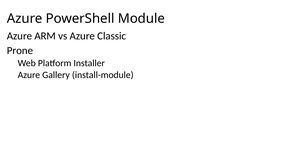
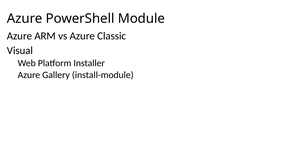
Prone: Prone -> Visual (20, 51)
